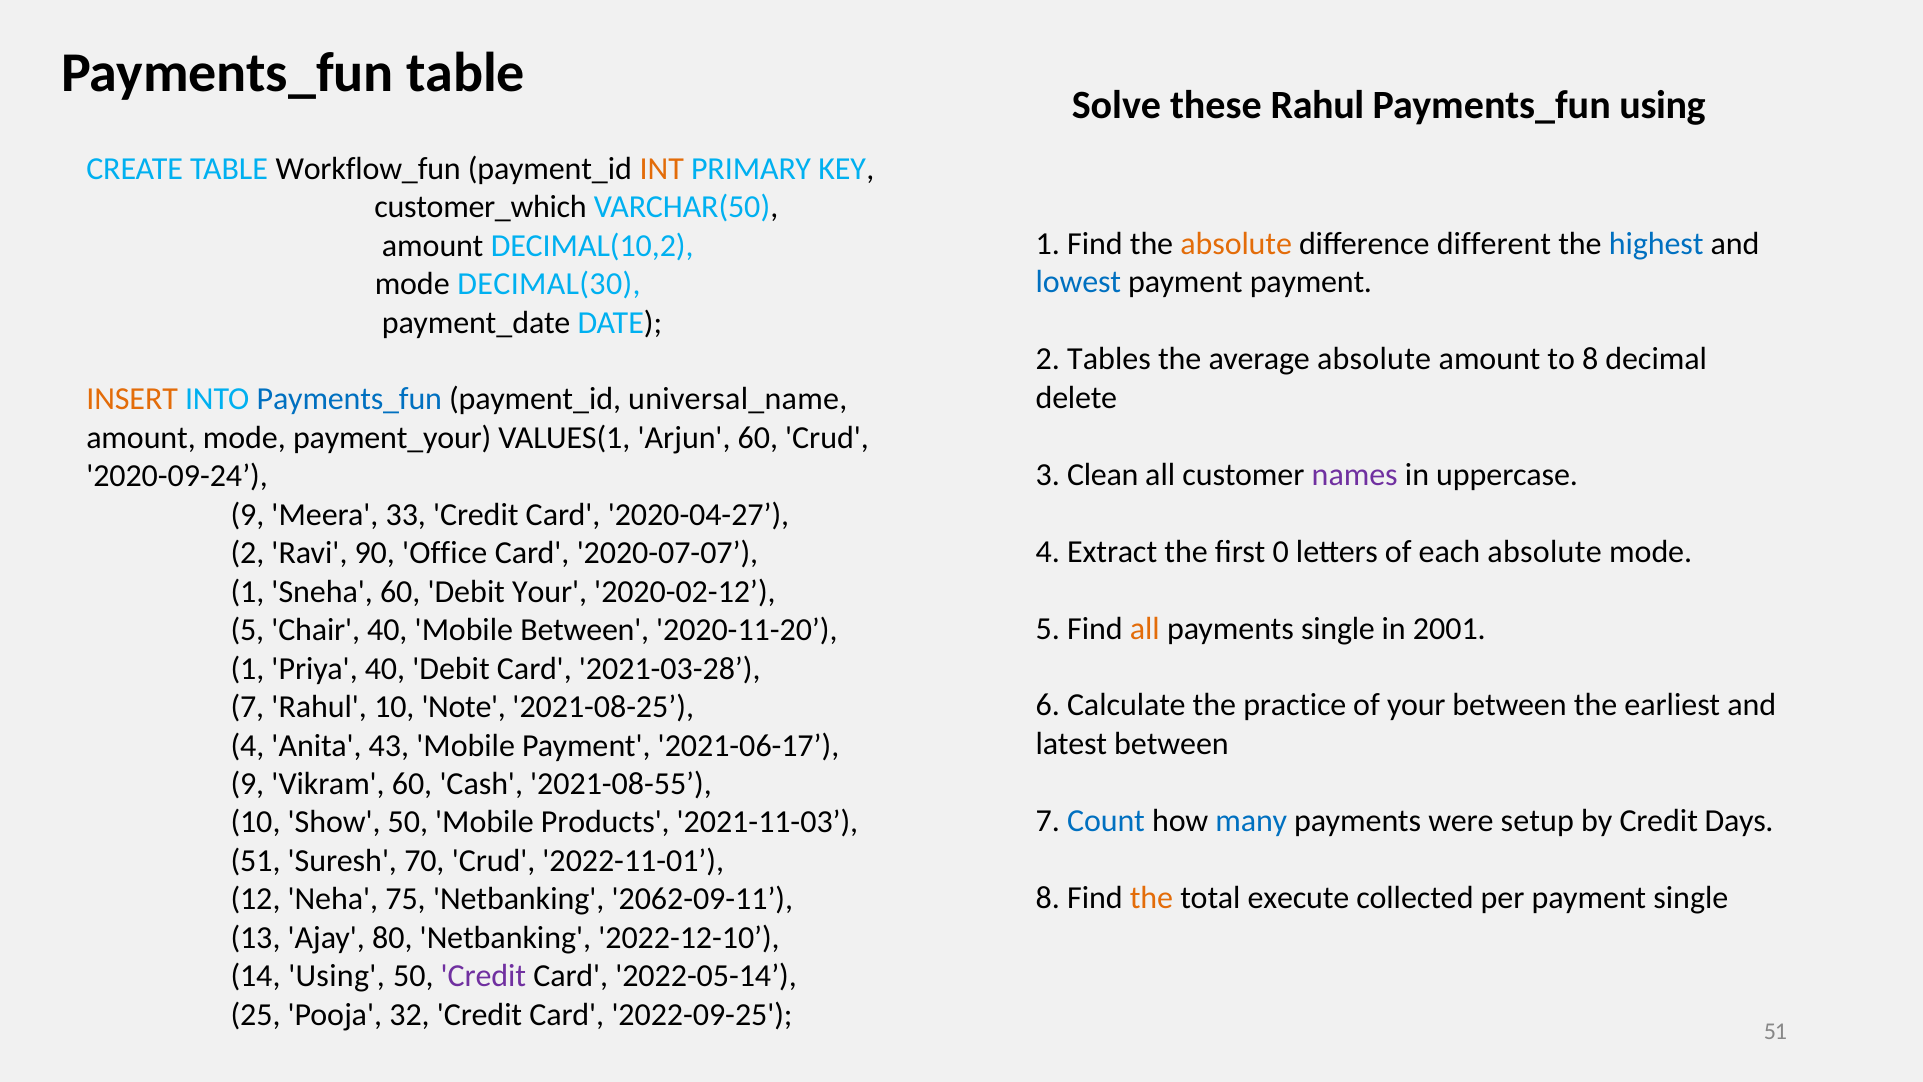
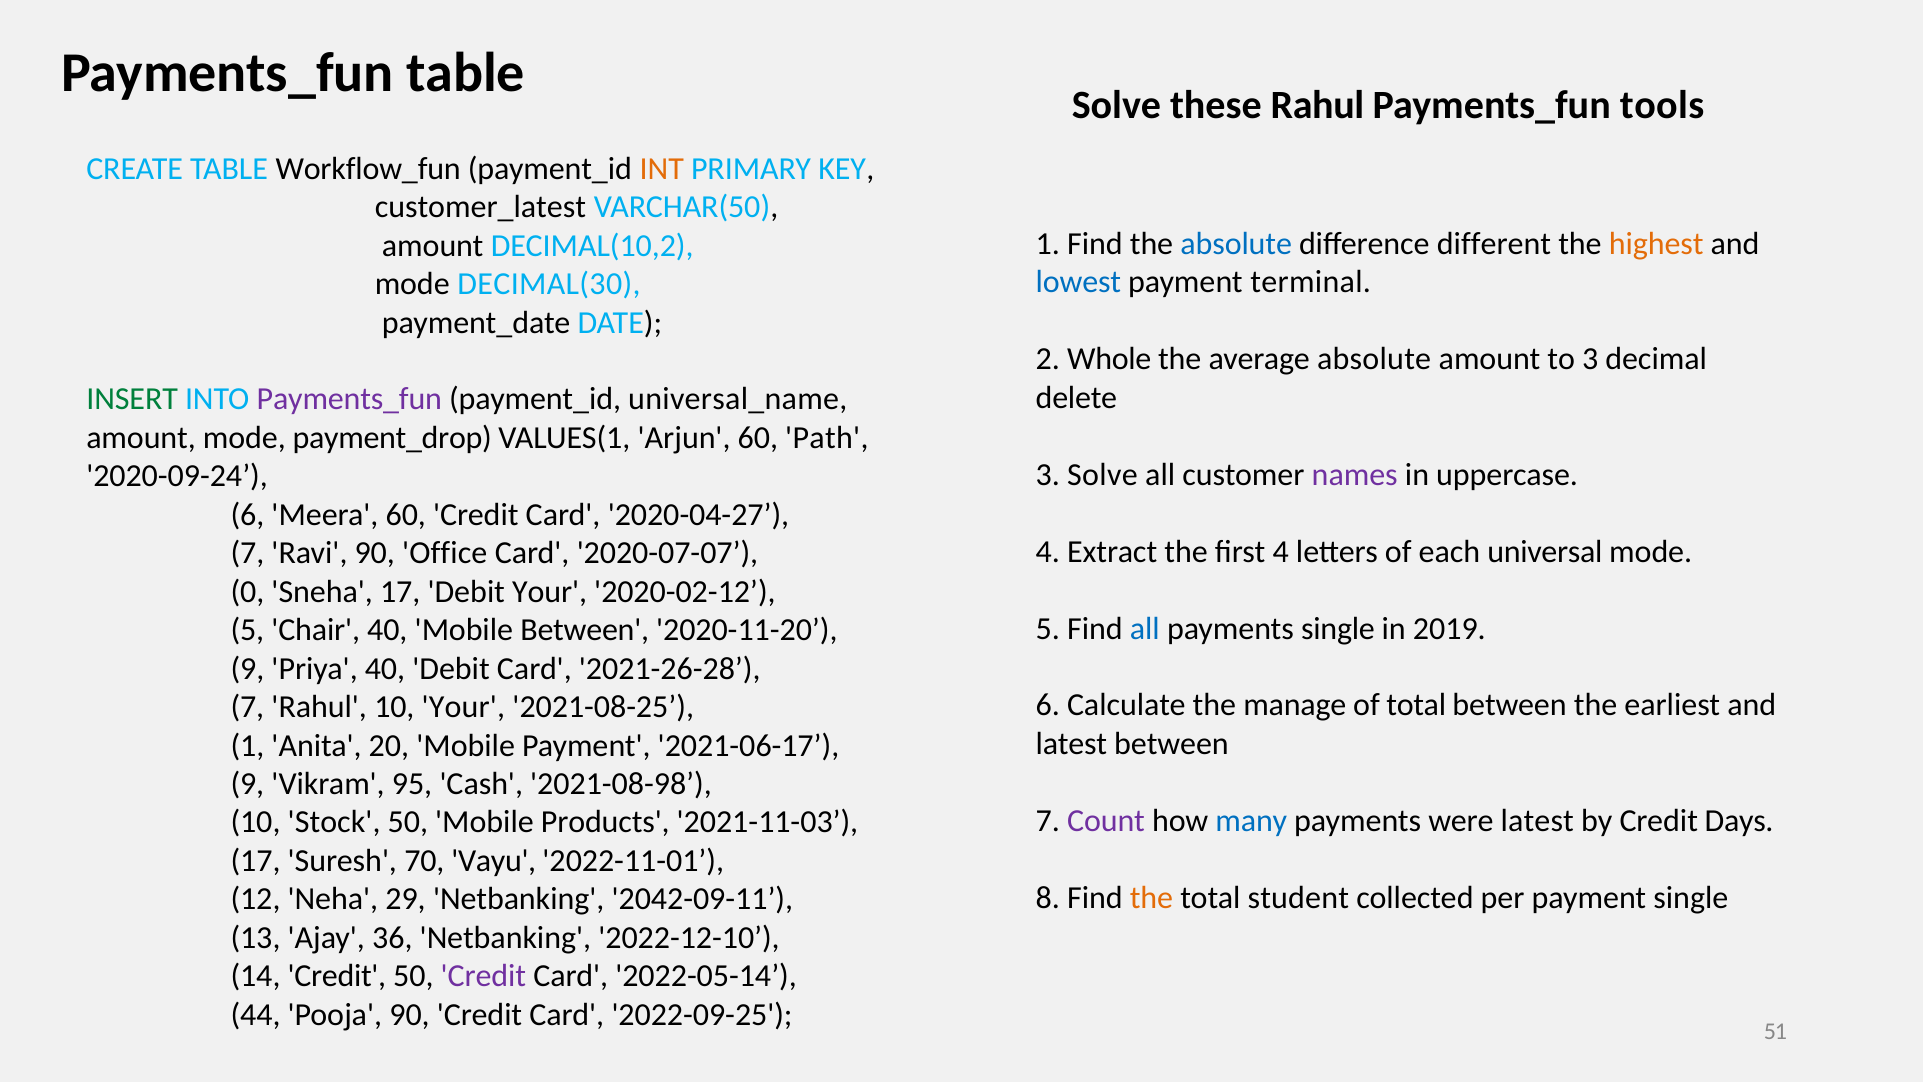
Payments_fun using: using -> tools (1662, 105)
customer_which: customer_which -> customer_latest (480, 207)
absolute colour: orange -> blue (1236, 244)
highest colour: blue -> orange (1656, 244)
payment payment: payment -> terminal (1311, 282)
Tables: Tables -> Whole (1109, 359)
to 8: 8 -> 3 (1590, 359)
INSERT colour: orange -> green (132, 399)
Payments_fun colour: blue -> purple (349, 399)
payment_your: payment_your -> payment_drop (392, 438)
60 Crud: Crud -> Path (827, 438)
3 Clean: Clean -> Solve (1102, 475)
9: 9 -> 6 (247, 515)
Meera 33: 33 -> 60 (406, 515)
first 0: 0 -> 4 (1281, 551)
each absolute: absolute -> universal (1545, 551)
2: 2 -> 7 (247, 553)
1: 1 -> 0 (247, 591)
Sneha 60: 60 -> 17 (400, 591)
all colour: orange -> blue (1145, 628)
2001: 2001 -> 2019 (1449, 628)
1: 1 -> 9 (247, 668)
2021-03-28: 2021-03-28 -> 2021-26-28 (670, 668)
practice: practice -> manage (1295, 705)
of your: your -> total (1416, 705)
10 Note: Note -> Your (463, 707)
4: 4 -> 1 (247, 745)
43: 43 -> 20 (389, 745)
Vikram 60: 60 -> 95 (412, 784)
2021-08-55: 2021-08-55 -> 2021-08-98 (621, 784)
Count colour: blue -> purple (1106, 820)
were setup: setup -> latest (1537, 820)
Show: Show -> Stock (334, 822)
51: 51 -> 17 (256, 861)
70 Crud: Crud -> Vayu (494, 861)
execute: execute -> student (1298, 897)
75: 75 -> 29 (406, 899)
2062-09-11: 2062-09-11 -> 2042-09-11 (702, 899)
80: 80 -> 36 (392, 937)
14 Using: Using -> Credit (337, 976)
25: 25 -> 44 (256, 1014)
Pooja 32: 32 -> 90 (409, 1014)
